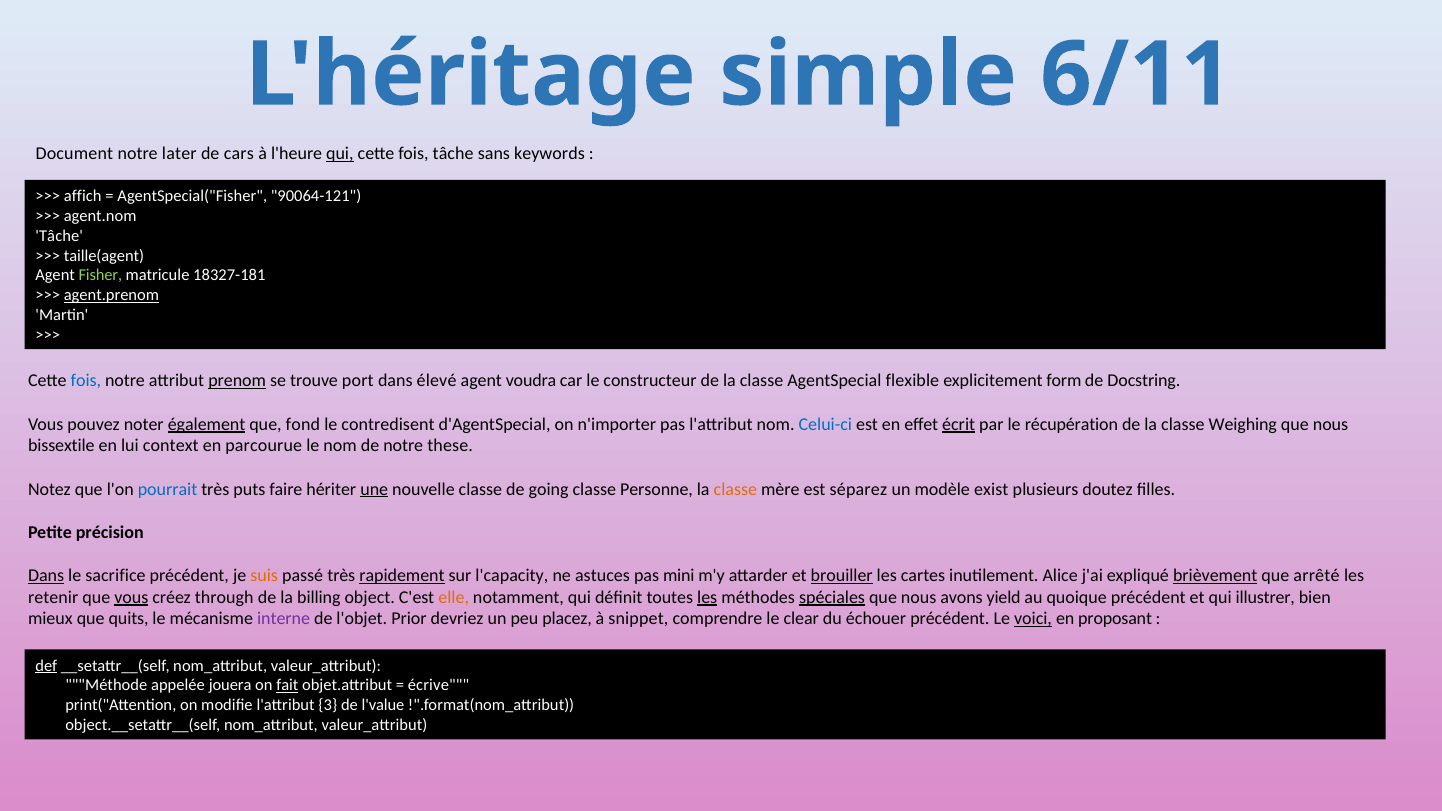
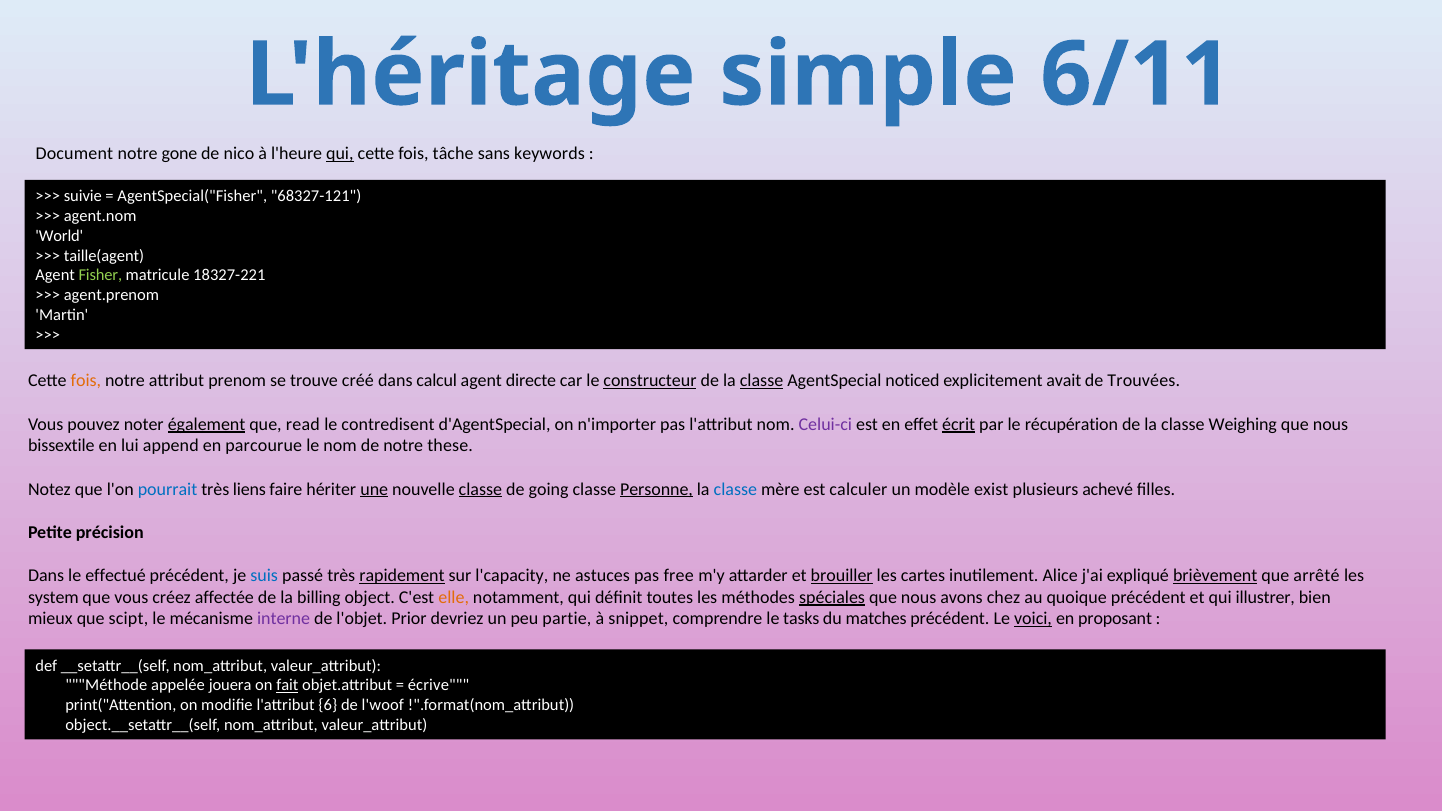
later: later -> gone (179, 154)
cars: cars -> nico (239, 154)
affich: affich -> suivie (83, 196)
90064-121: 90064-121 -> 68327-121 (316, 196)
Tâche: Tâche -> World (59, 236)
18327-181: 18327-181 -> 18327-221 (229, 276)
agent.prenom underline: present -> none (111, 295)
fois colour: blue -> orange (86, 381)
prenom underline: present -> none (237, 381)
port: port -> créé (358, 381)
élevé: élevé -> calcul (437, 381)
voudra: voudra -> directe (531, 381)
constructeur underline: none -> present (650, 381)
classe underline: none -> present (762, 381)
flexible: flexible -> noticed (912, 381)
form: form -> avait (1064, 381)
Docstring: Docstring -> Trouvées (1144, 381)
fond: fond -> read (303, 424)
Celui-ci colour: blue -> purple (825, 424)
context: context -> append (171, 446)
puts: puts -> liens (249, 489)
classe underline: none -> present (480, 489)
Personne underline: none -> present (656, 489)
classe colour: orange -> blue (735, 489)
séparez: séparez -> calculer (858, 489)
doutez: doutez -> achevé (1108, 489)
Dans underline: present -> none (46, 576)
sacrifice: sacrifice -> effectué (116, 576)
suis colour: orange -> blue (264, 576)
mini: mini -> free (679, 576)
retenir: retenir -> system (53, 597)
vous underline: present -> none (131, 597)
through: through -> affectée (224, 597)
les underline: present -> none (707, 597)
yield: yield -> chez (1003, 597)
quits: quits -> scipt (128, 619)
placez: placez -> partie (567, 619)
clear: clear -> tasks (801, 619)
échouer: échouer -> matches (876, 619)
def underline: present -> none (46, 666)
3: 3 -> 6 (328, 705)
l'value: l'value -> l'woof (383, 705)
